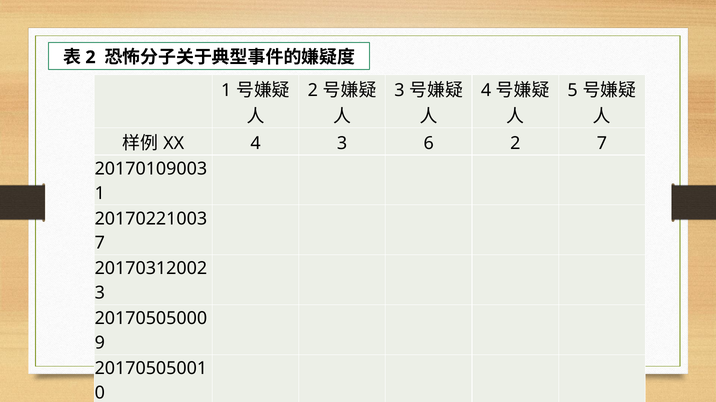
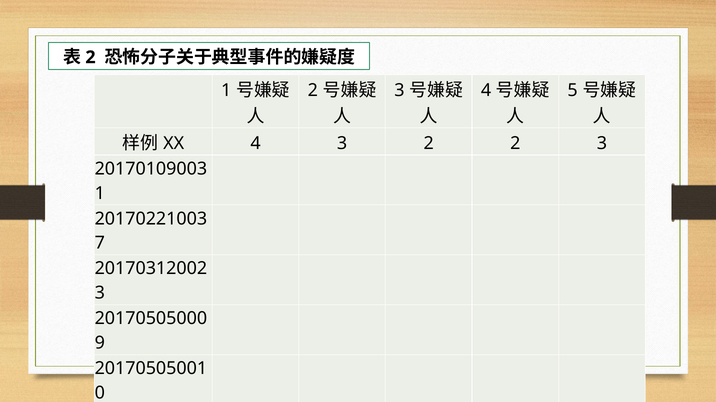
3 6: 6 -> 2 (429, 144)
2 7: 7 -> 3 (602, 144)
